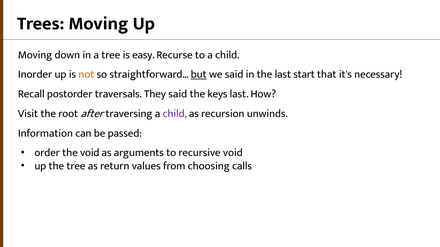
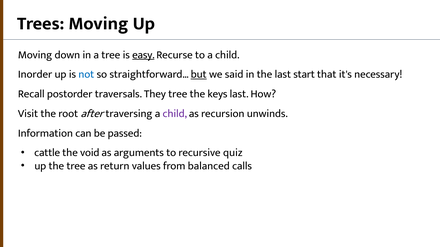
easy underline: none -> present (143, 55)
not colour: orange -> blue (86, 74)
They said: said -> tree (178, 94)
order: order -> cattle (47, 153)
recursive void: void -> quiz (233, 153)
choosing: choosing -> balanced (209, 166)
